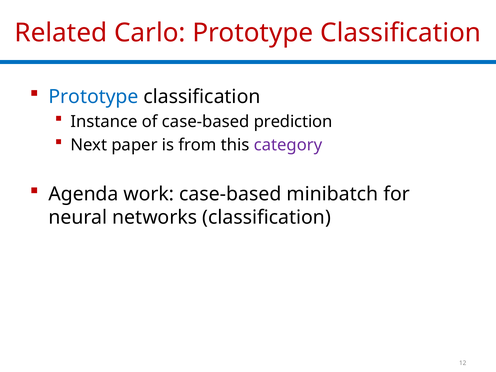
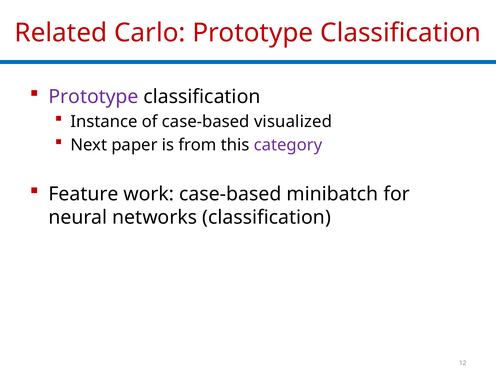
Prototype colour: blue -> purple (94, 97)
prediction: prediction -> visualized (293, 122)
Agenda: Agenda -> Feature (83, 194)
